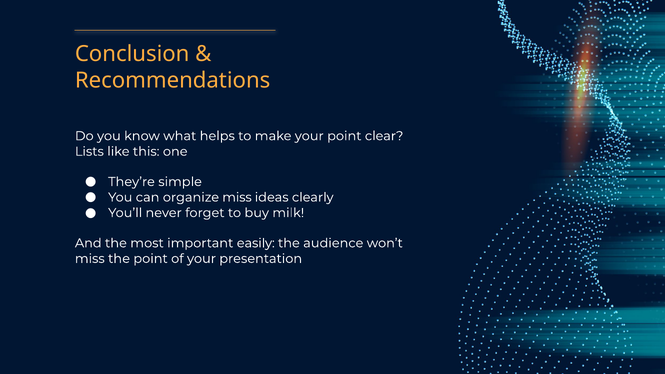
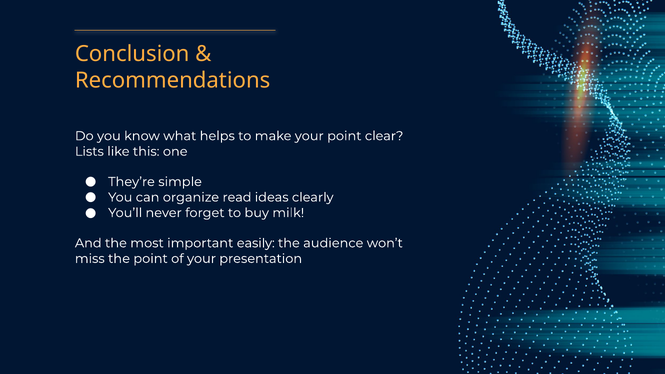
organize miss: miss -> read (237, 197)
